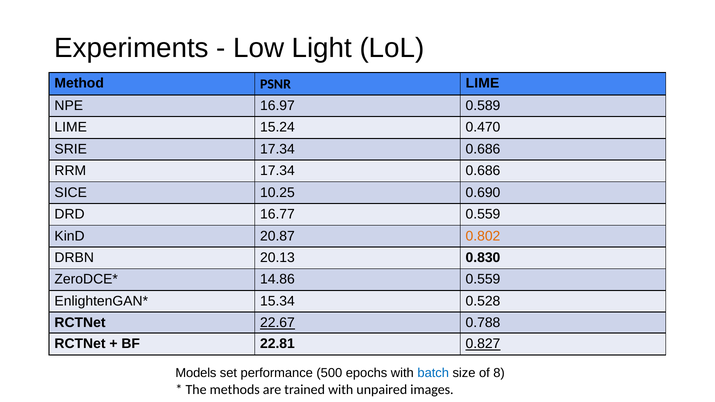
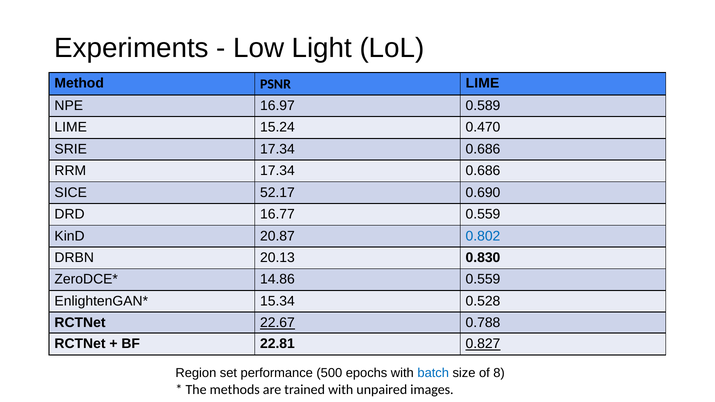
10.25: 10.25 -> 52.17 (277, 193)
0.802 colour: orange -> blue (483, 236)
Models: Models -> Region (196, 373)
